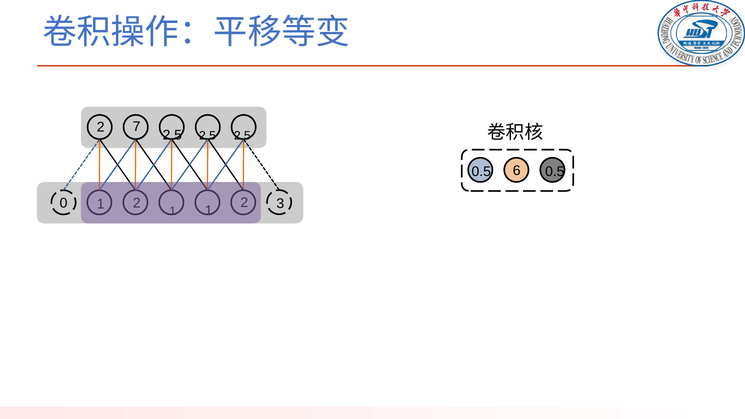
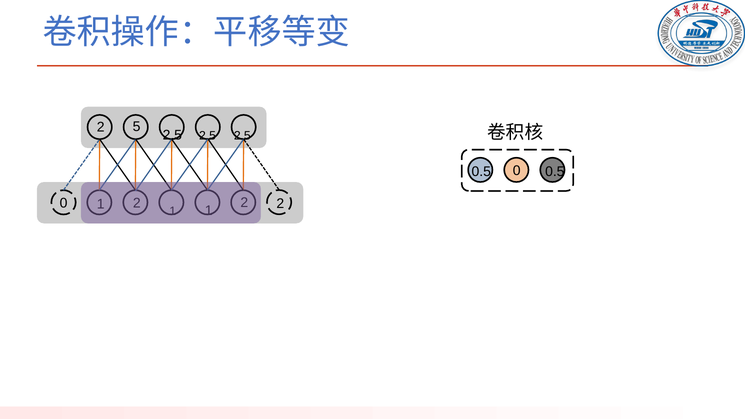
7: 7 -> 5 (137, 127)
6: 6 -> 0 (517, 171)
3: 3 -> 2 (280, 204)
